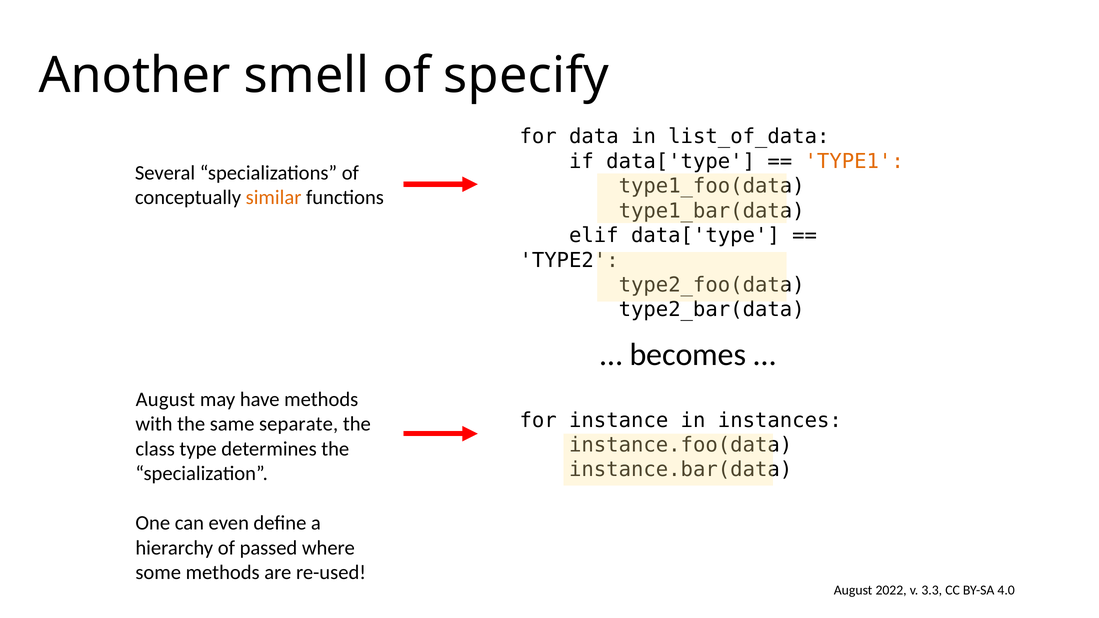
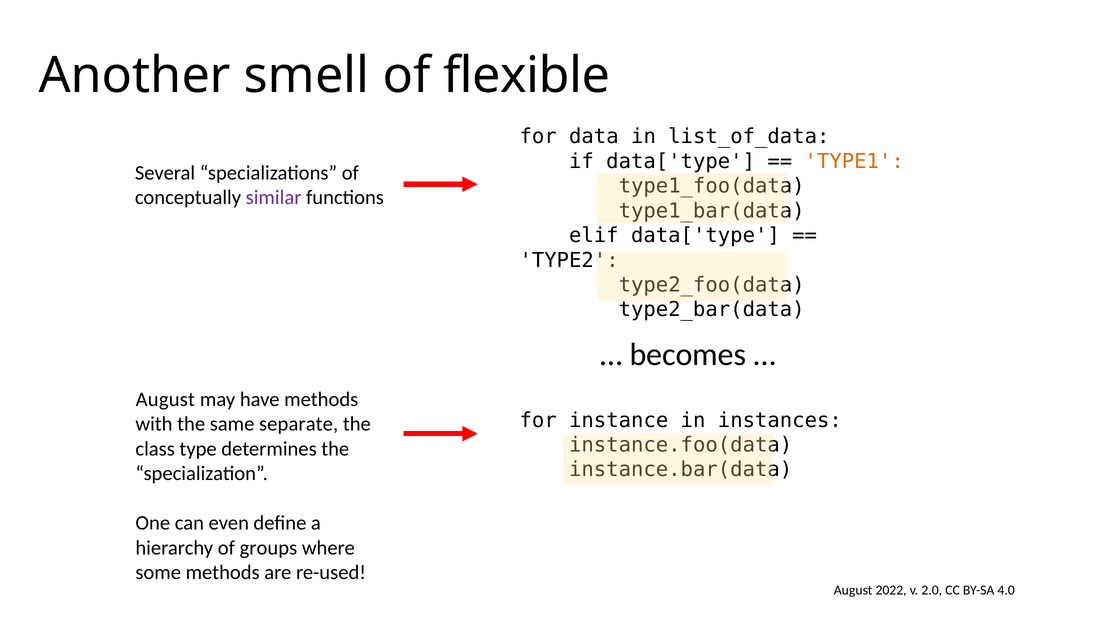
specify: specify -> flexible (527, 76)
similar colour: orange -> purple (274, 198)
passed: passed -> groups (268, 548)
3.3: 3.3 -> 2.0 (932, 590)
